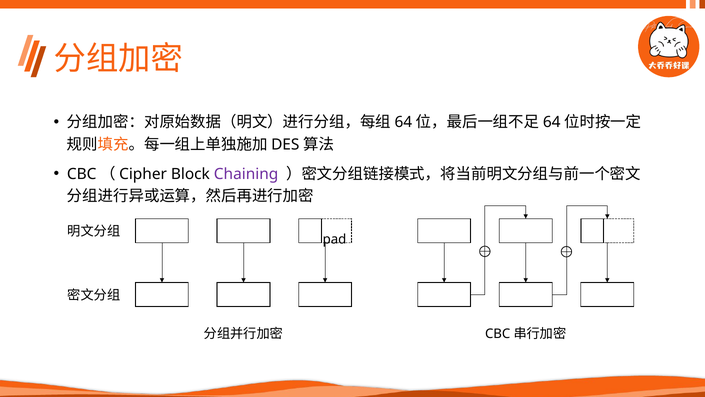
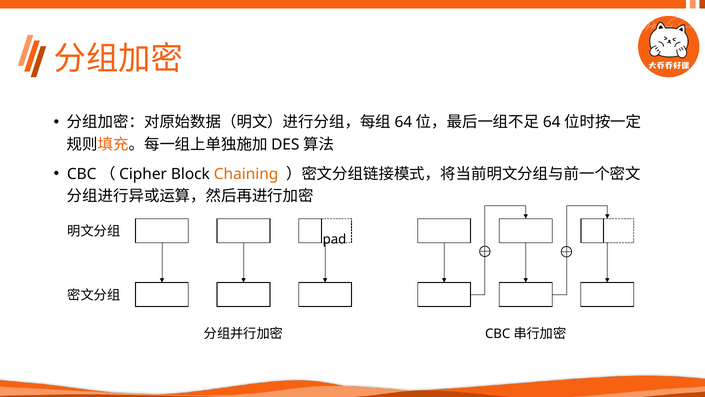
Chaining colour: purple -> orange (246, 174)
